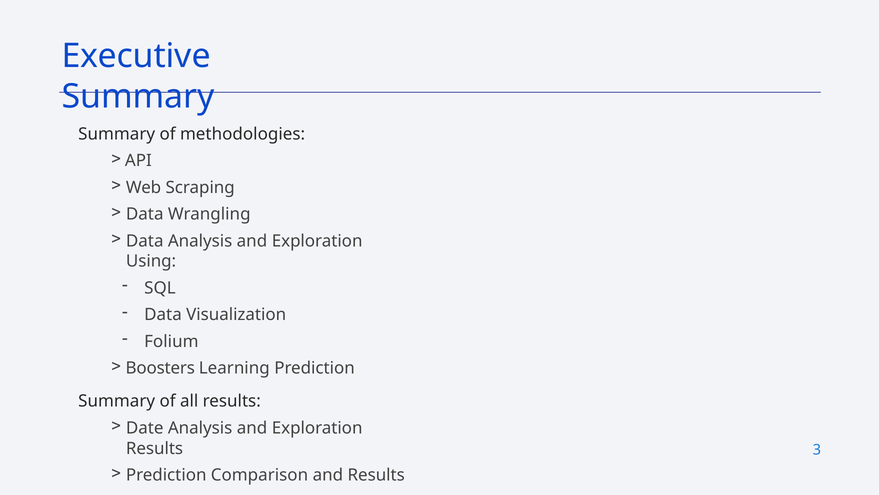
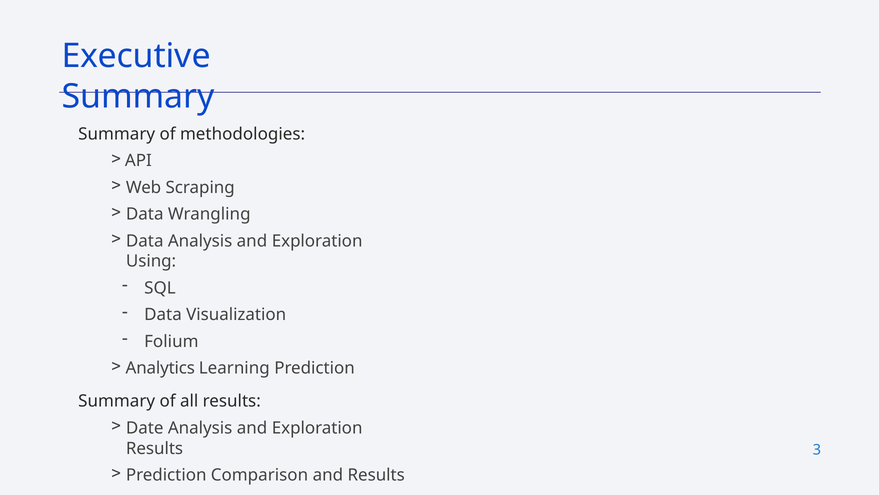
Boosters: Boosters -> Analytics (160, 368)
